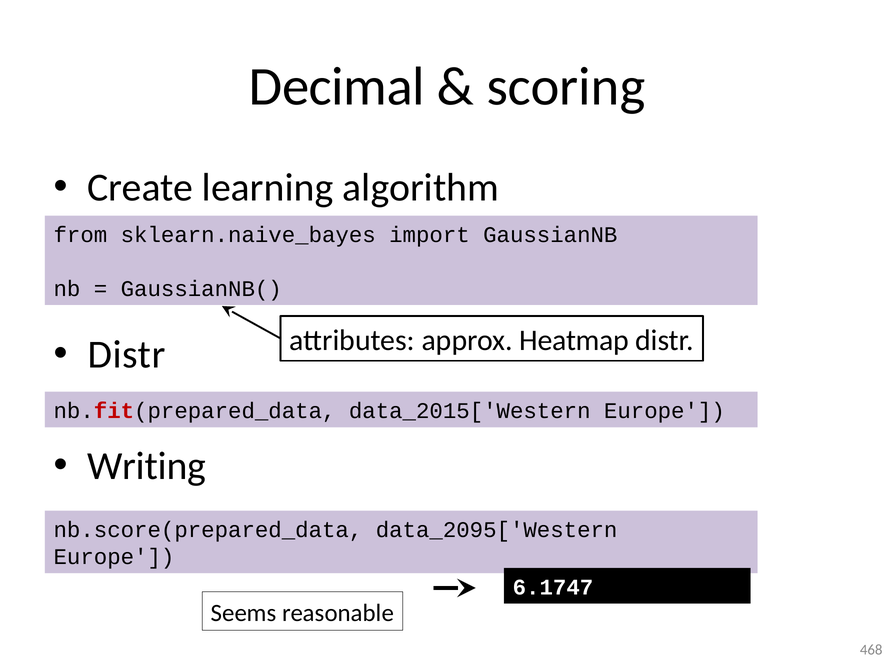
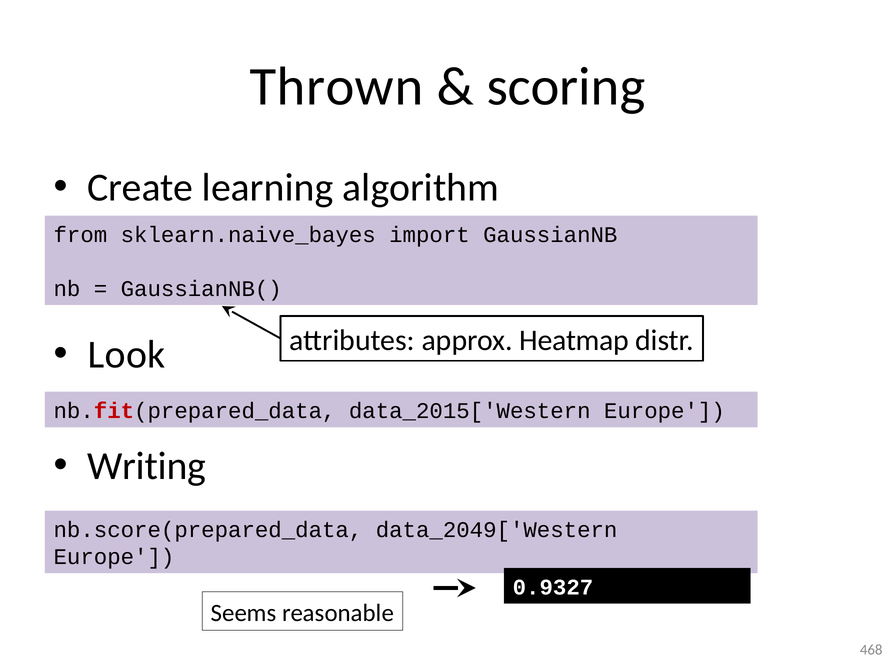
Decimal: Decimal -> Thrown (336, 87)
Distr: Distr -> Look (127, 355)
data_2095['Western: data_2095['Western -> data_2049['Western (497, 530)
6.1747: 6.1747 -> 0.9327 (553, 588)
